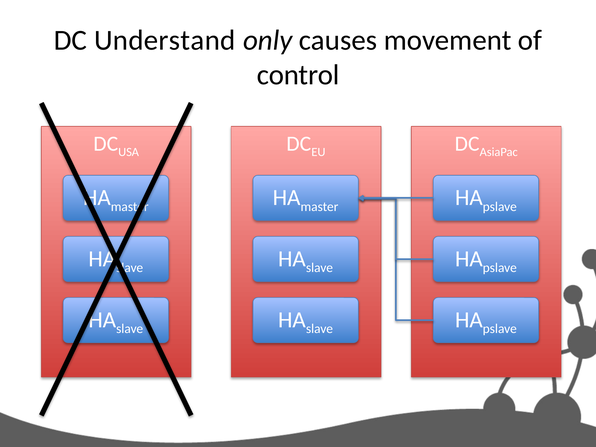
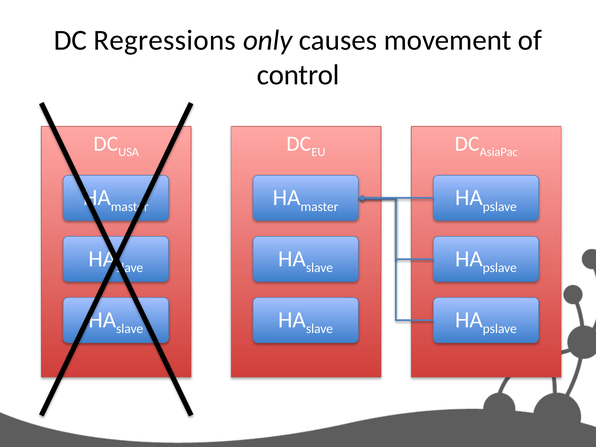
Understand: Understand -> Regressions (165, 40)
